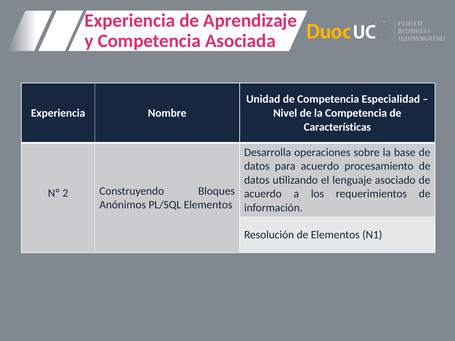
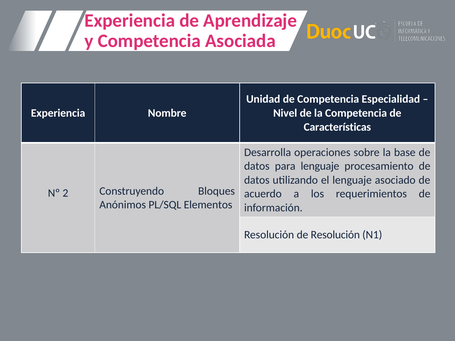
para acuerdo: acuerdo -> lenguaje (320, 166)
de Elementos: Elementos -> Resolución (335, 235)
